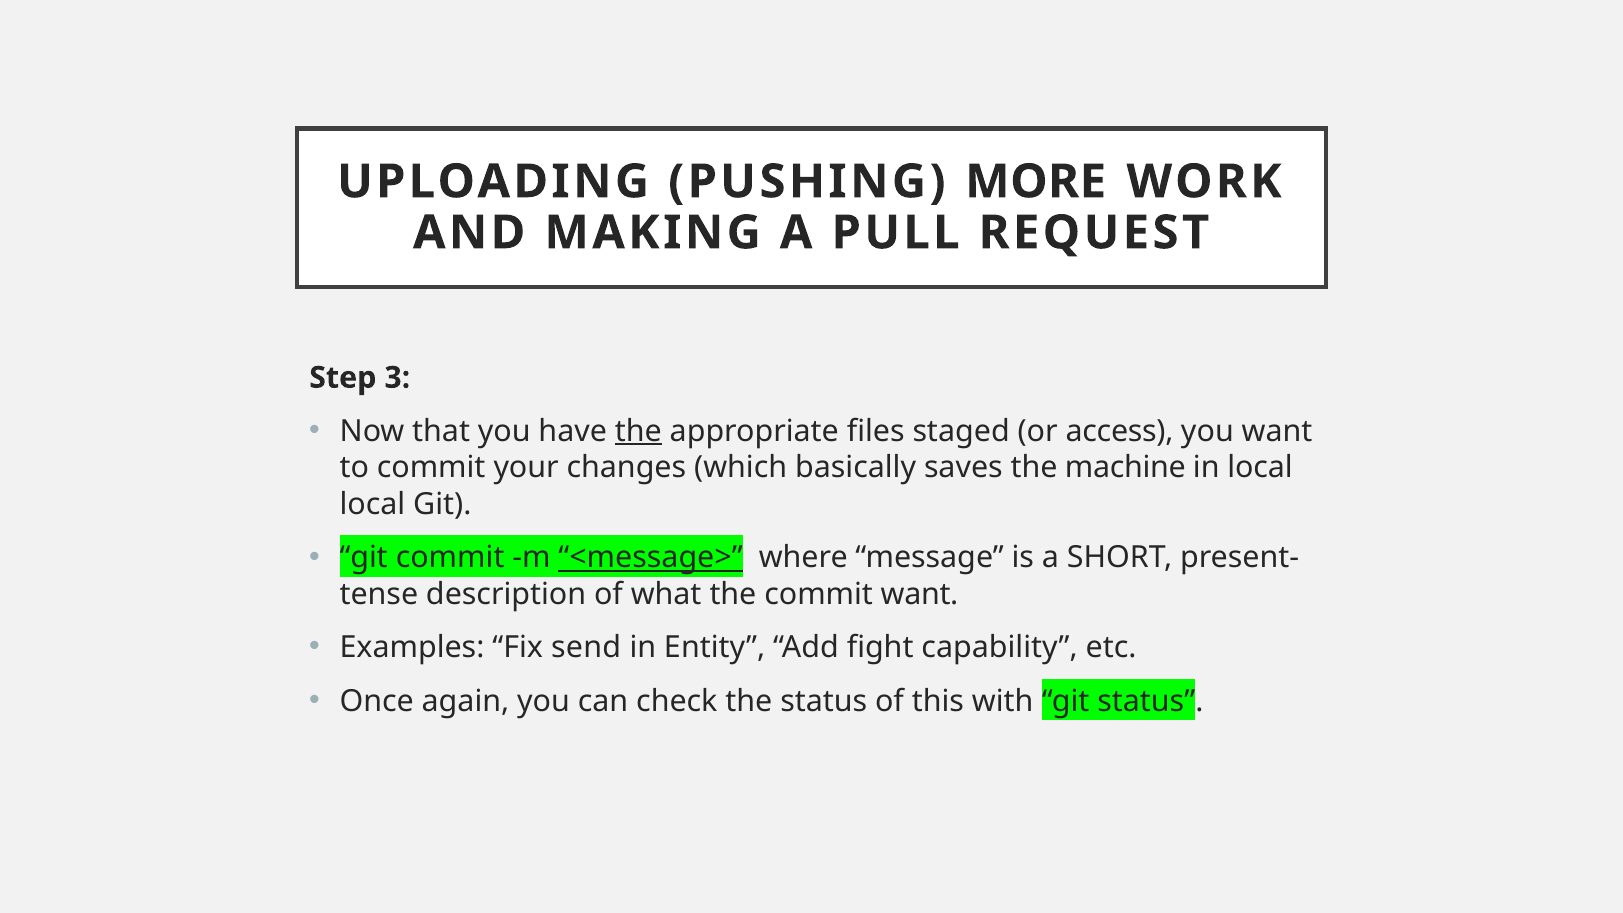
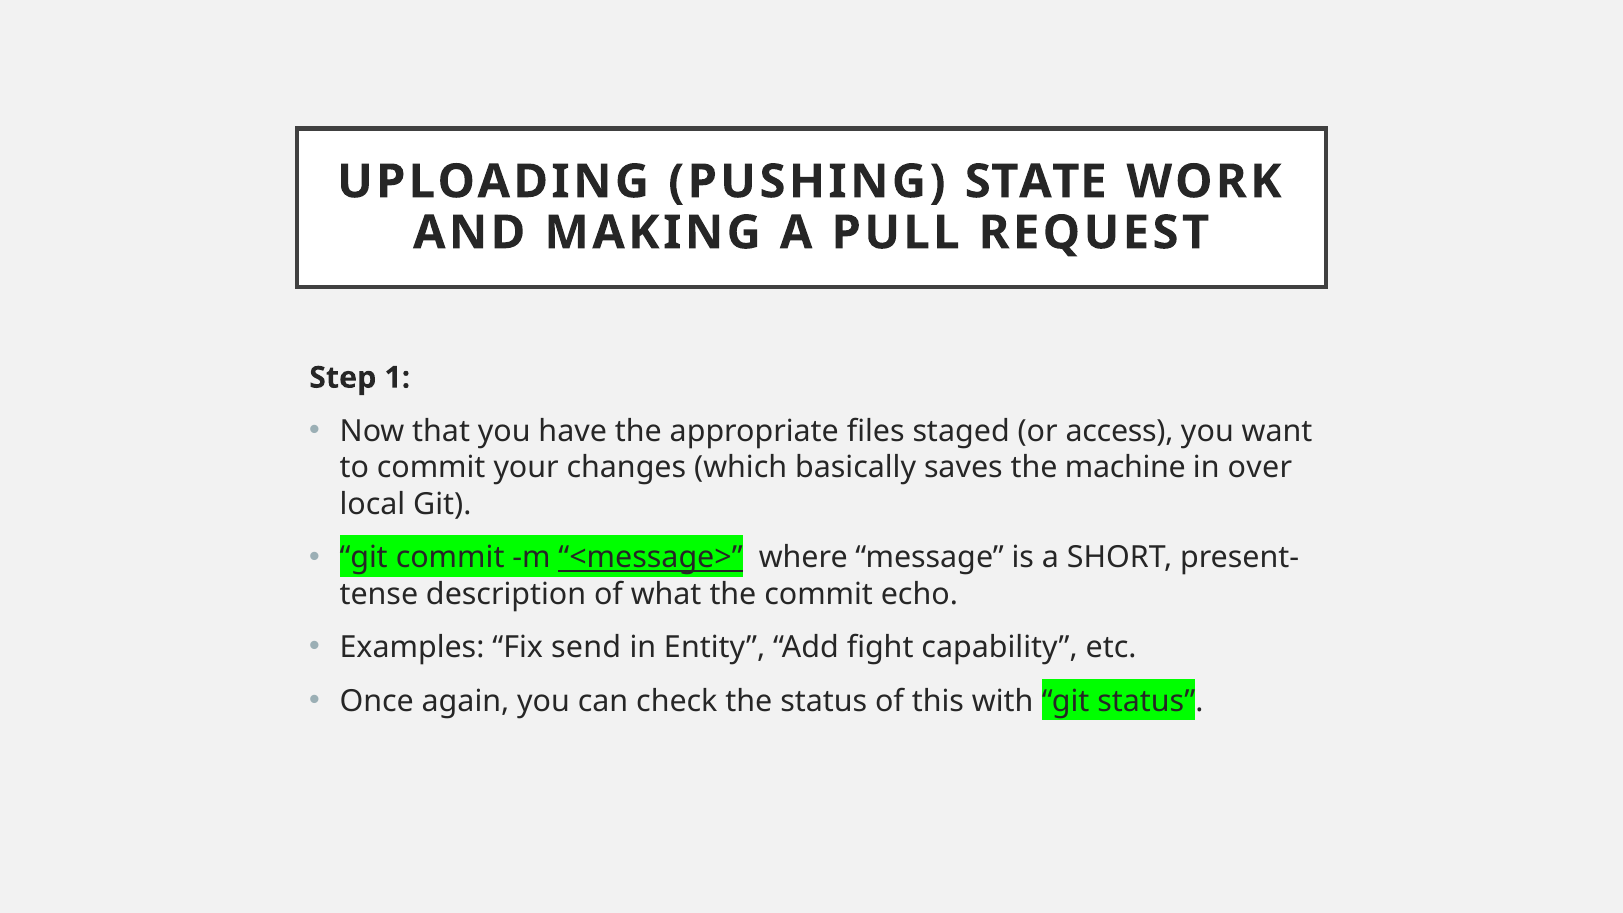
MORE: MORE -> STATE (1036, 182)
3: 3 -> 1 (397, 378)
the underline: present -> none (638, 431)
in local: local -> over (1260, 468)
commit want: want -> echo (919, 594)
